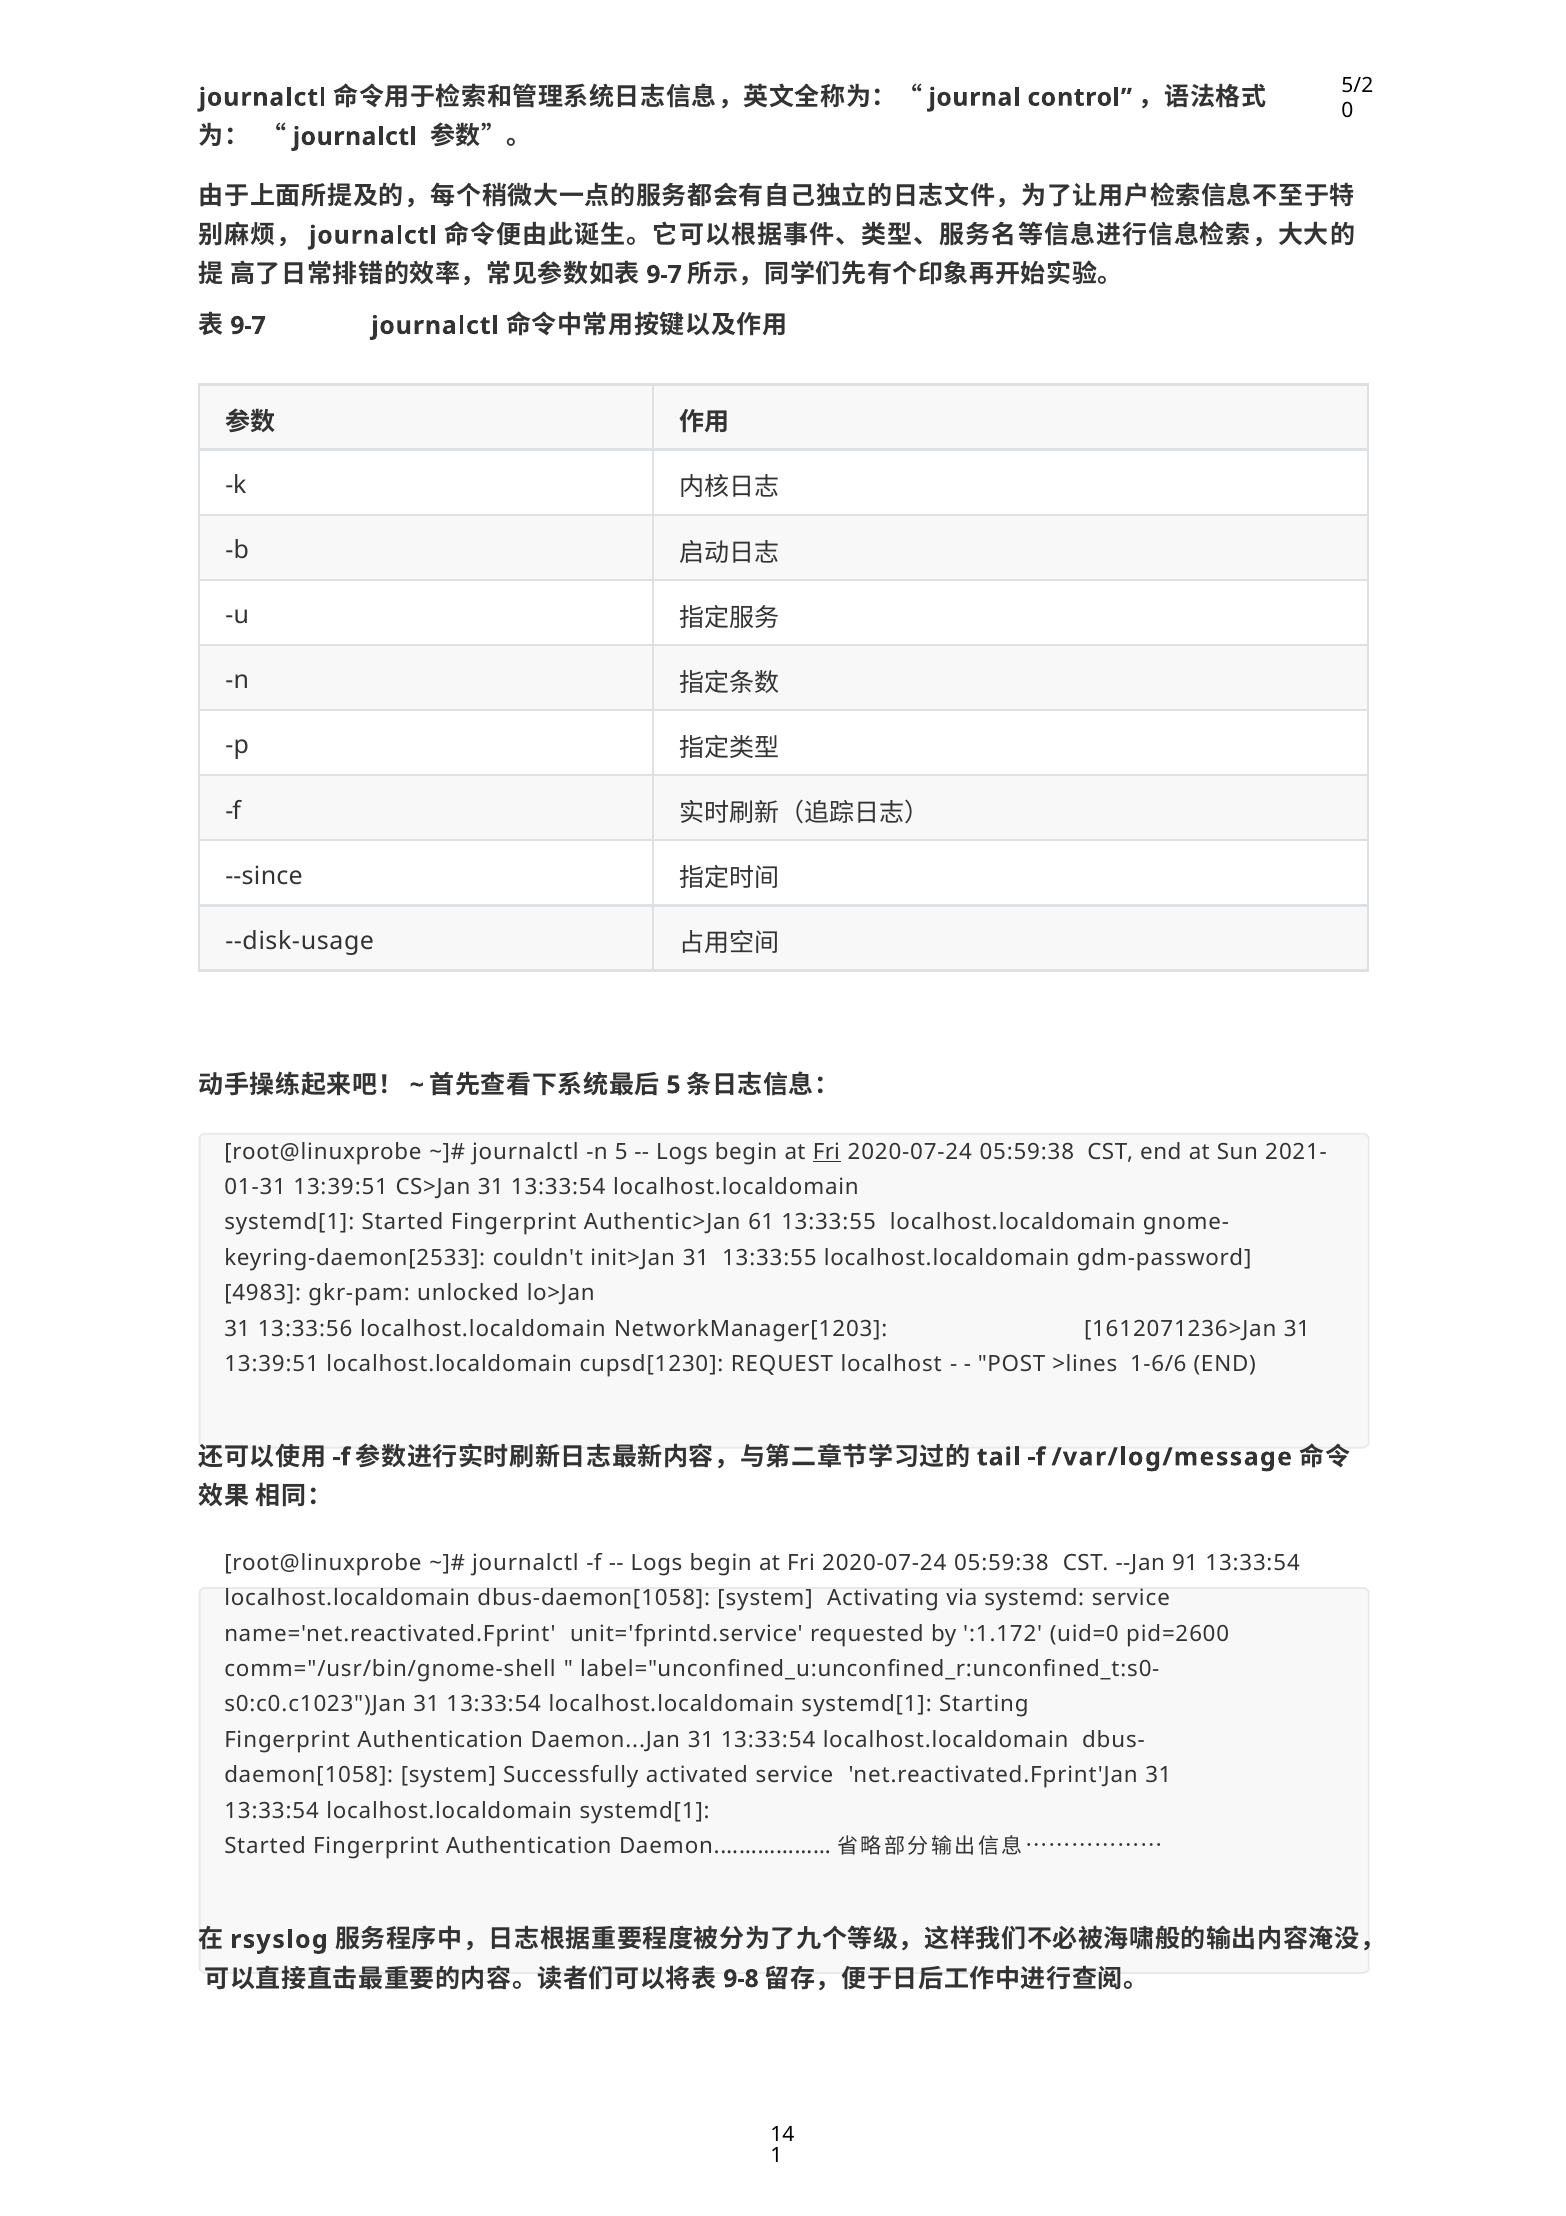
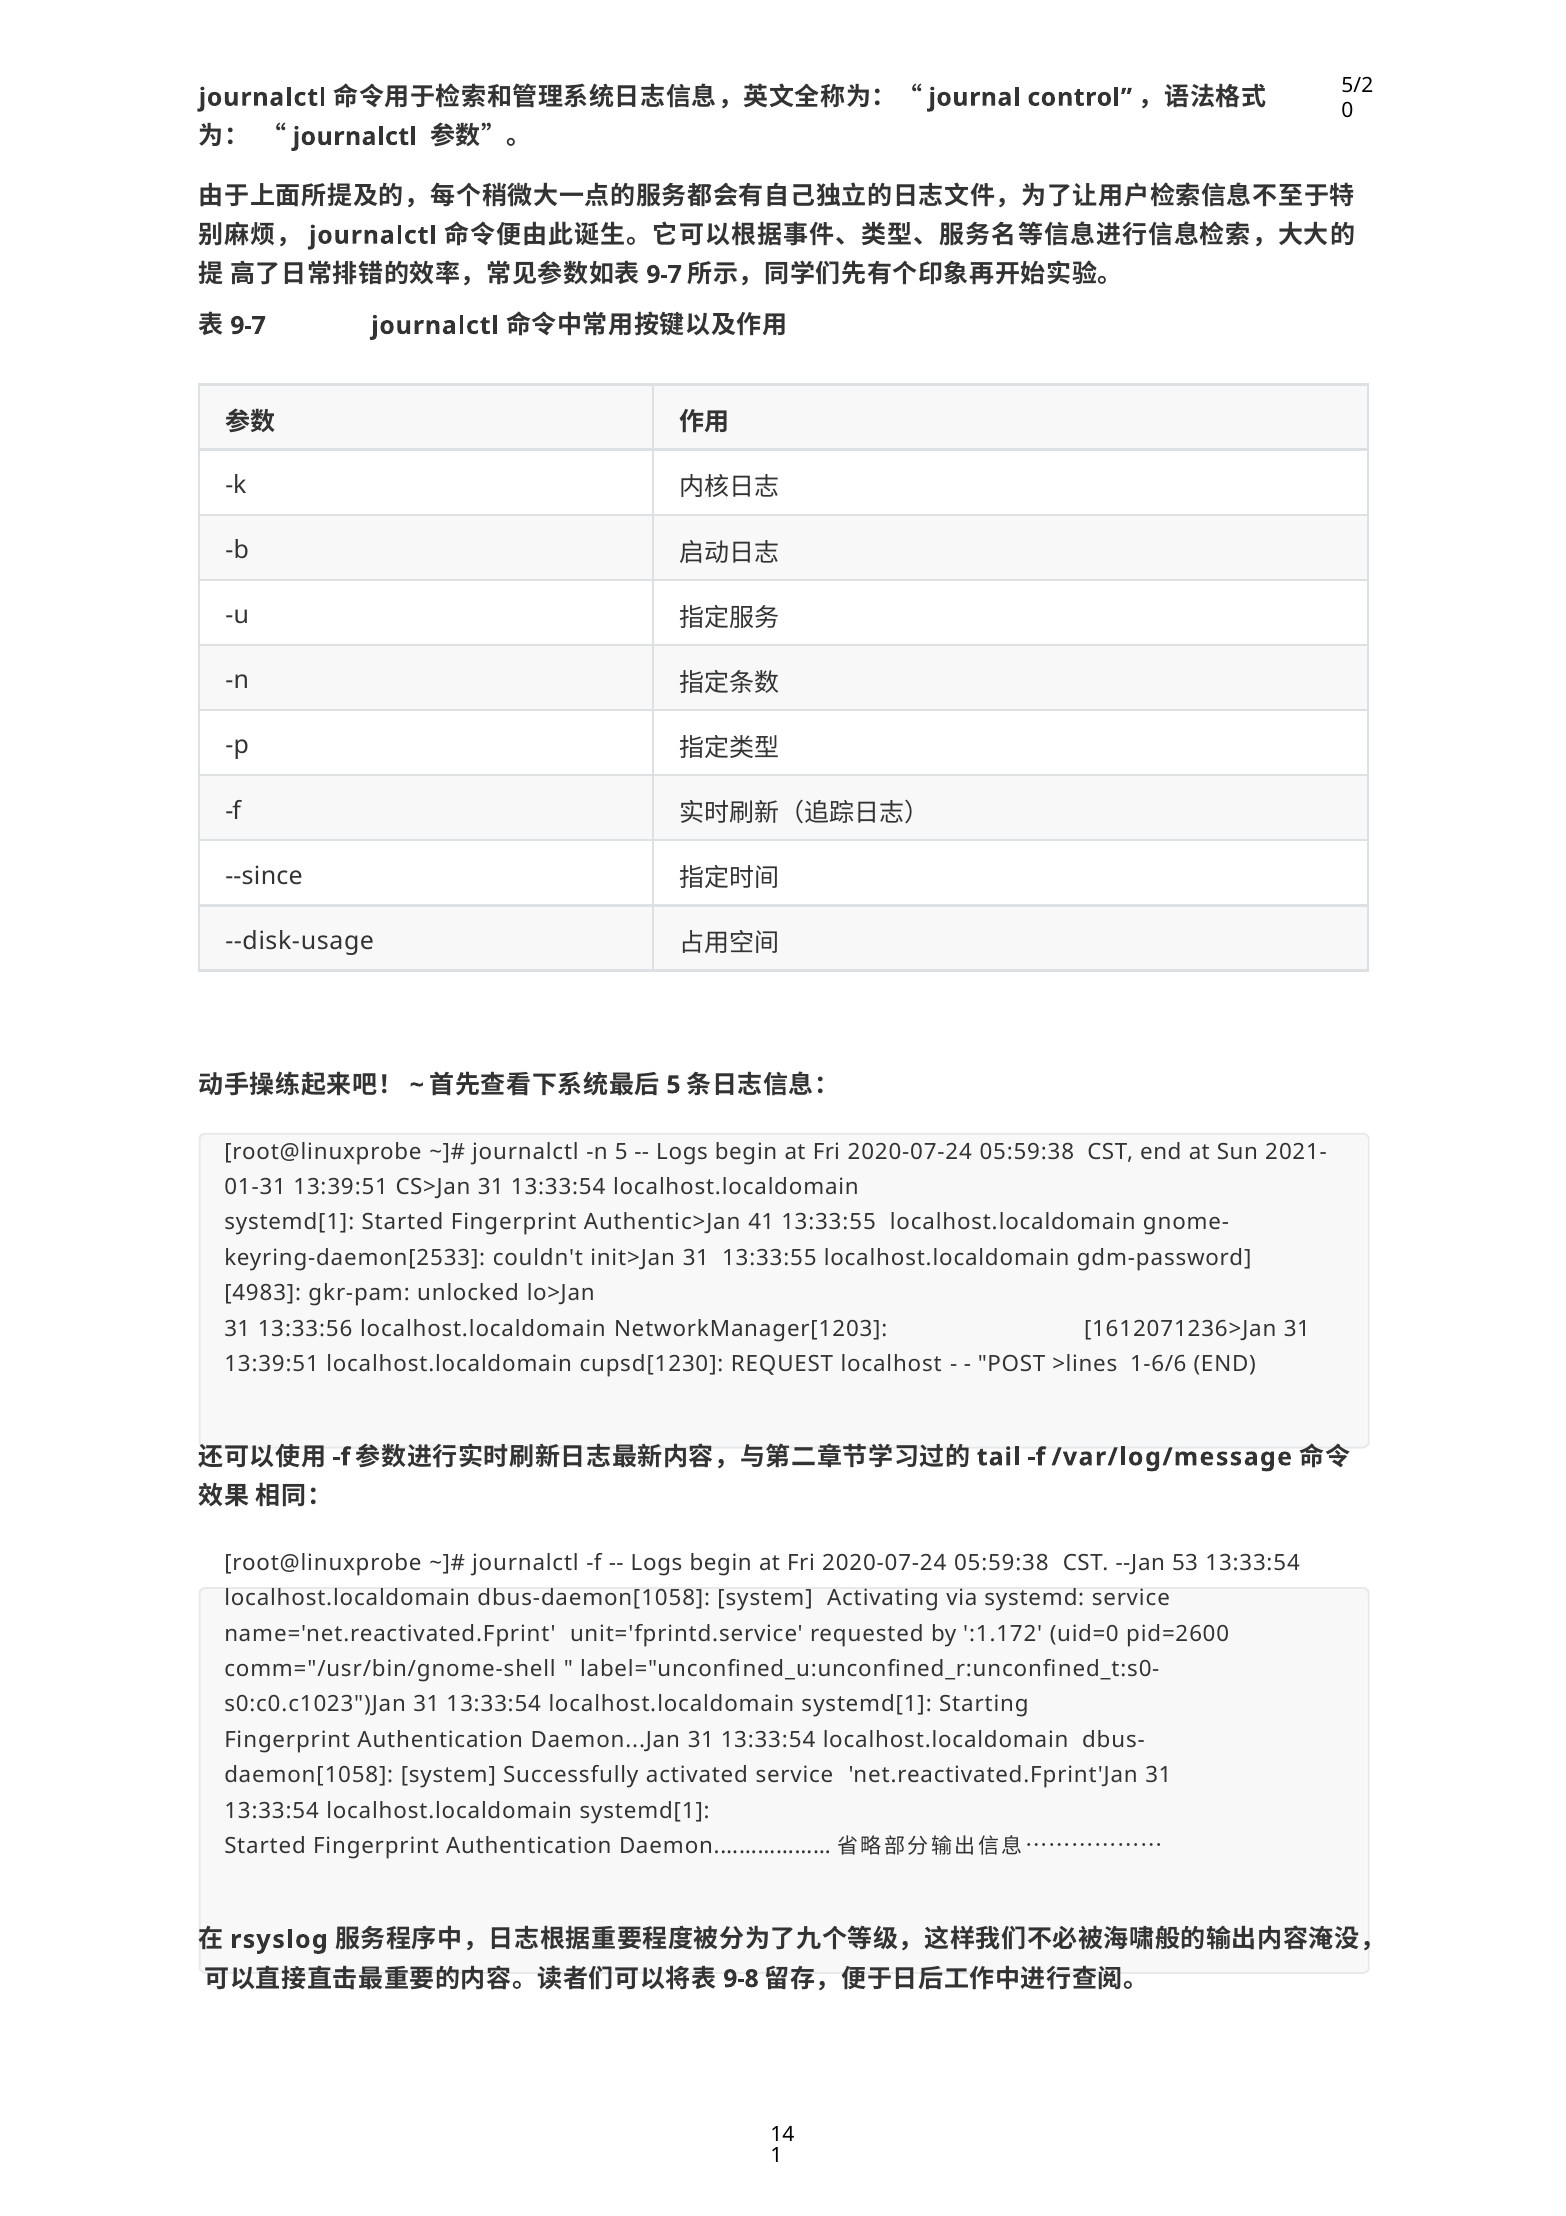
Fri underline: present -> none (826, 1152)
61: 61 -> 41 (761, 1223)
91: 91 -> 53 (1185, 1563)
